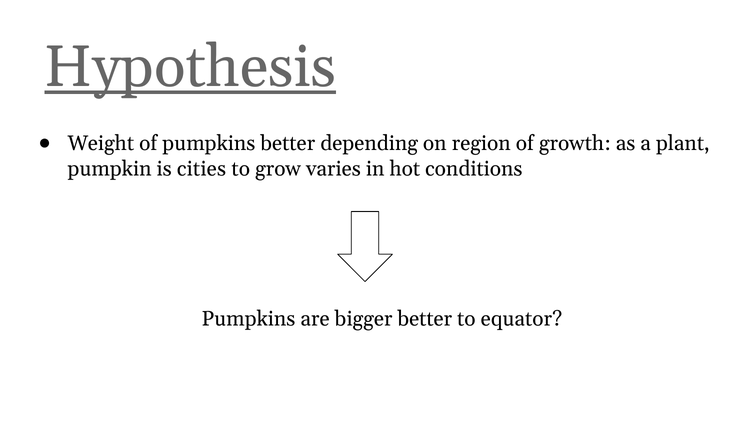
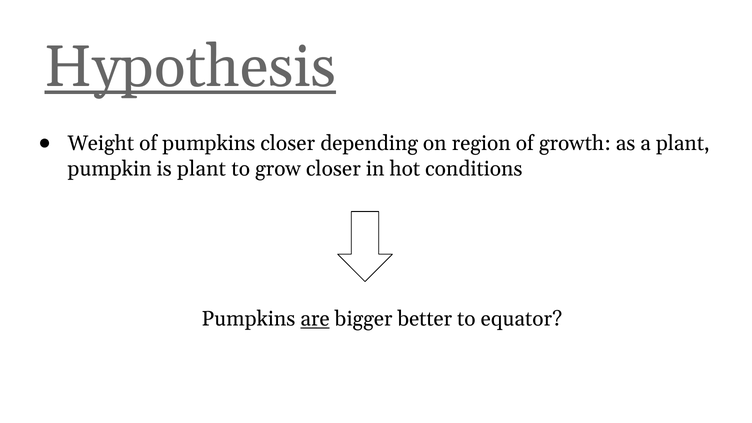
pumpkins better: better -> closer (288, 144)
is cities: cities -> plant (202, 169)
grow varies: varies -> closer (333, 169)
are underline: none -> present (315, 319)
